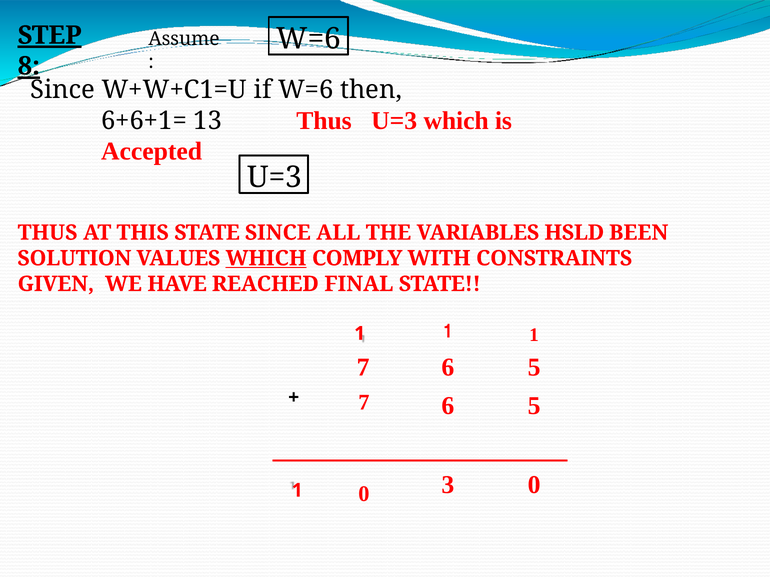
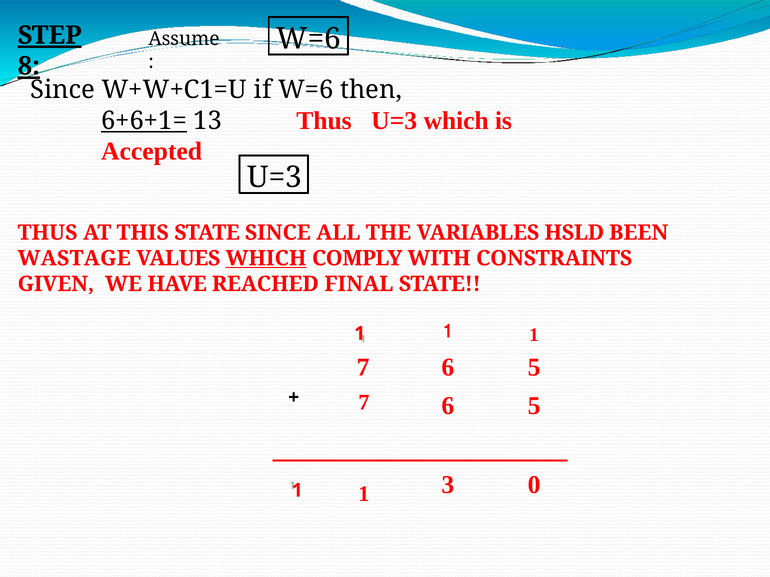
6+6+1= underline: none -> present (144, 121)
SOLUTION: SOLUTION -> WASTAGE (74, 259)
0: 0 -> 1 (364, 494)
